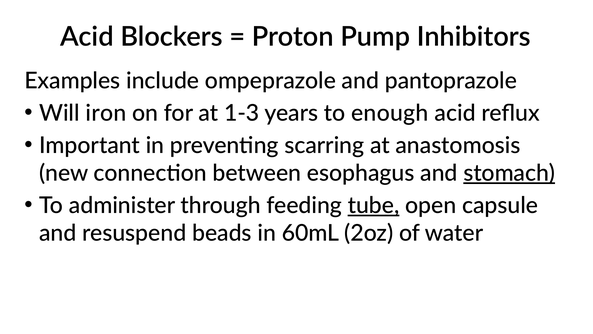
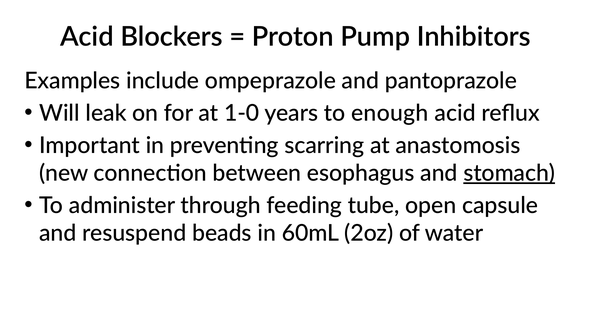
iron: iron -> leak (106, 113)
1-3: 1-3 -> 1-0 (242, 113)
tube underline: present -> none (374, 205)
